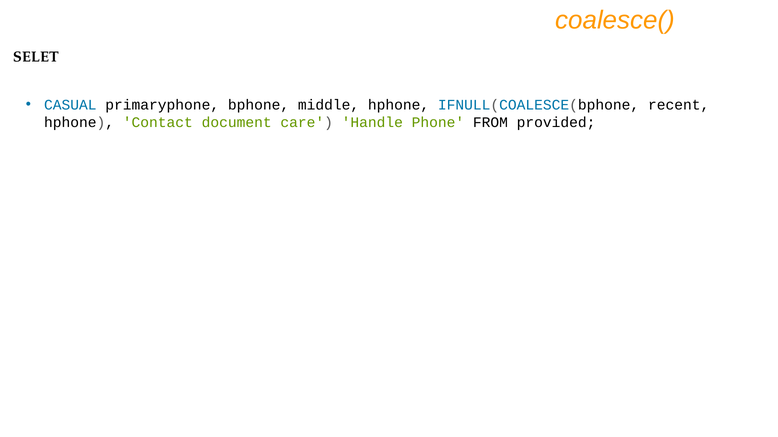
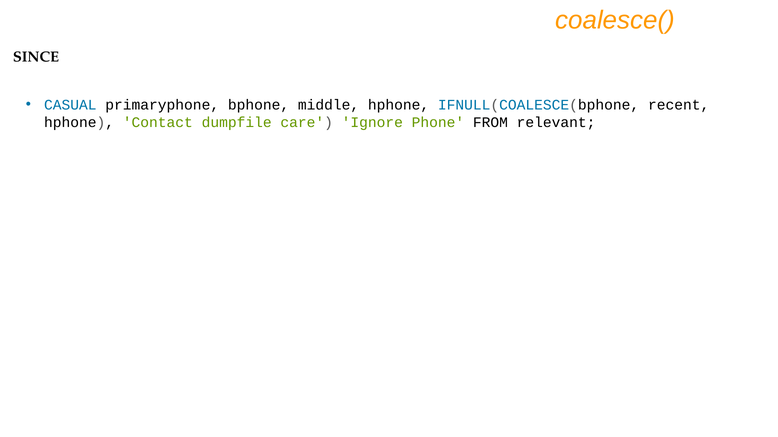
SELET: SELET -> SINCE (36, 57)
document: document -> dumpfile (237, 123)
Handle: Handle -> Ignore (372, 123)
provided: provided -> relevant (556, 123)
